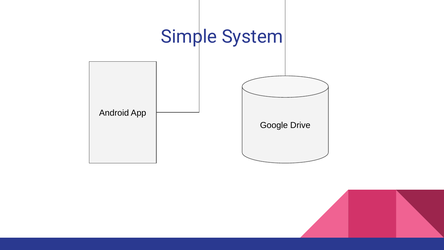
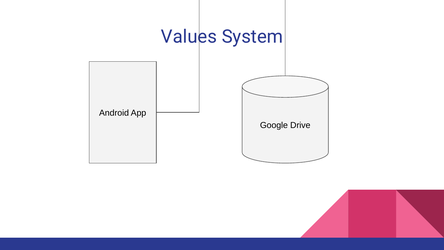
Simple: Simple -> Values (189, 37)
